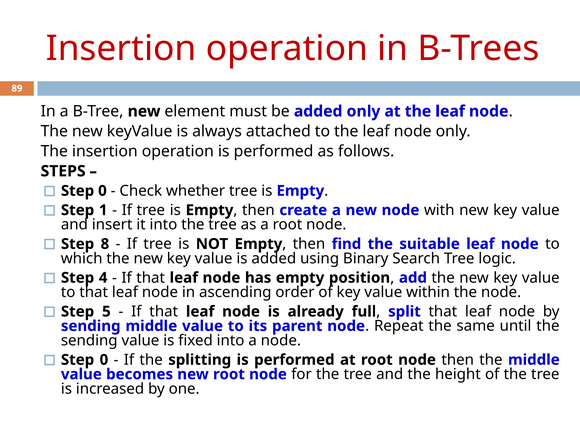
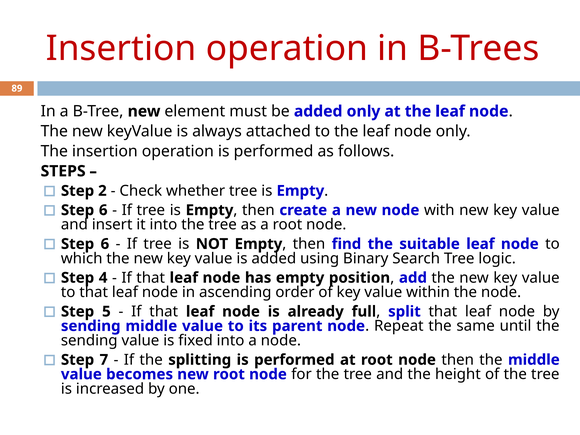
0: 0 -> 2 (102, 191)
1: 1 -> 6 (103, 210)
8: 8 -> 6 (105, 244)
0: 0 -> 7 (104, 360)
